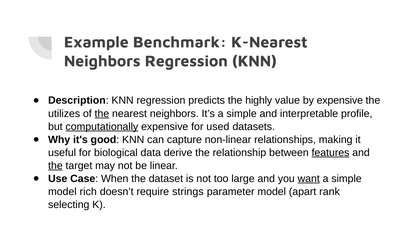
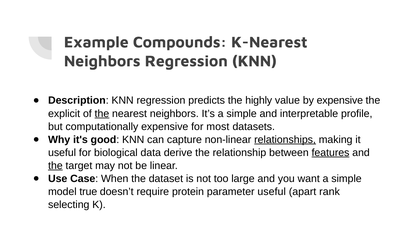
Benchmark: Benchmark -> Compounds (180, 42)
utilizes: utilizes -> explicit (64, 113)
computationally underline: present -> none (102, 126)
used: used -> most (218, 126)
relationships underline: none -> present (285, 139)
want underline: present -> none (309, 178)
rich: rich -> true (88, 191)
strings: strings -> protein (188, 191)
parameter model: model -> useful (272, 191)
